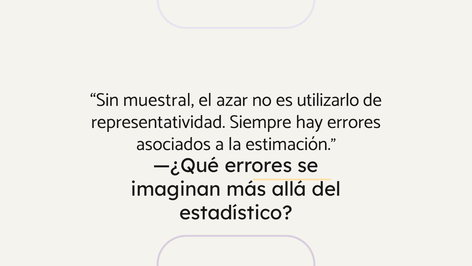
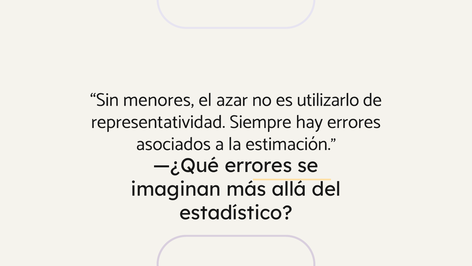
muestral: muestral -> menores (159, 100)
